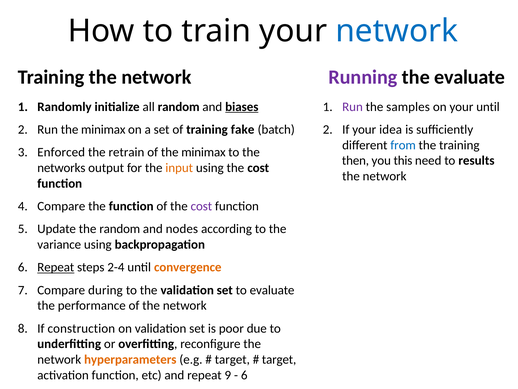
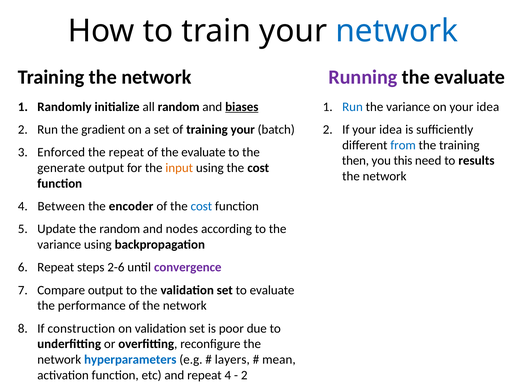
Run colour: purple -> blue (353, 107)
samples: samples -> variance (408, 107)
on your until: until -> idea (488, 107)
Run the minimax: minimax -> gradient (103, 129)
training fake: fake -> your (243, 129)
the retrain: retrain -> repeat (126, 152)
of the minimax: minimax -> evaluate (203, 152)
networks: networks -> generate (61, 168)
Compare: Compare -> Between (61, 206)
the function: function -> encoder (131, 206)
cost colour: purple -> blue (201, 206)
Repeat underline: present -> none (56, 267)
2-4: 2-4 -> 2-6 (116, 267)
convergence colour: orange -> purple (188, 267)
Compare during: during -> output (106, 290)
hyperparameters colour: orange -> blue (130, 359)
target: target -> layers (232, 359)
target: target -> mean (279, 359)
repeat 9: 9 -> 4 (228, 375)
6: 6 -> 2 (244, 375)
